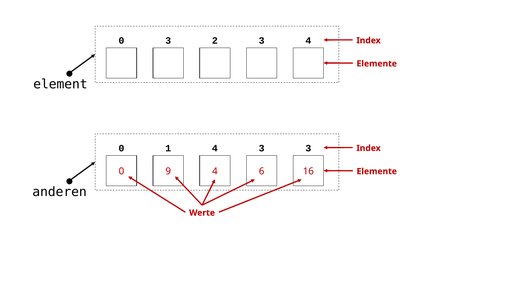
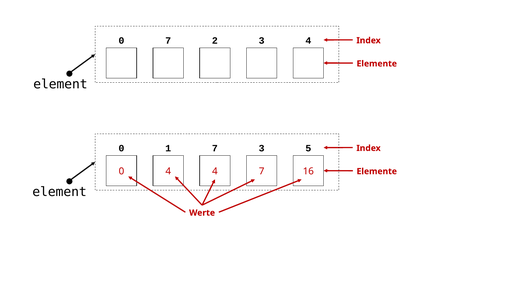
0 3: 3 -> 7 (168, 41)
1 4: 4 -> 7 (215, 148)
3 3: 3 -> 5 (308, 148)
0 9: 9 -> 4 (168, 172)
4 6: 6 -> 7 (262, 172)
anderen: anderen -> element (60, 192)
